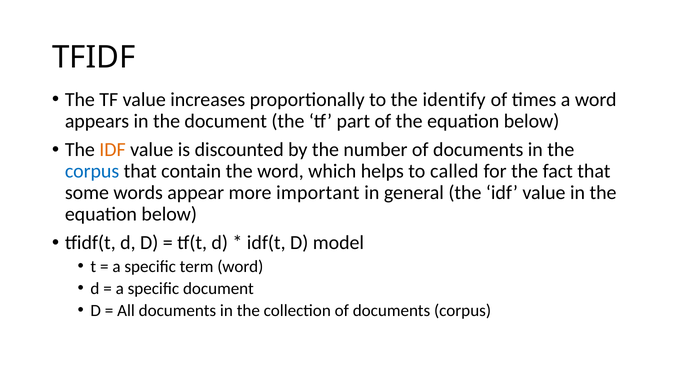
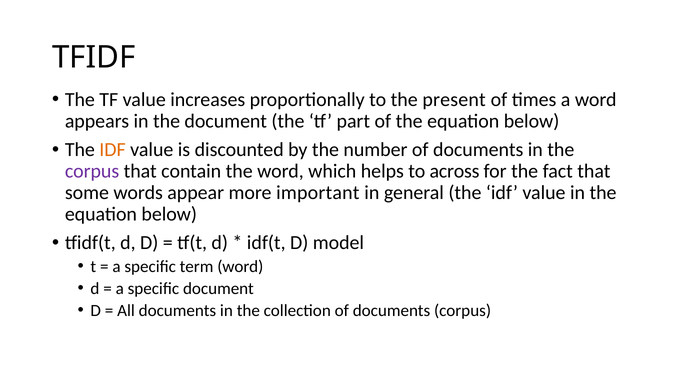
identify: identify -> present (454, 100)
corpus colour: blue -> purple (92, 171)
called: called -> across (455, 171)
